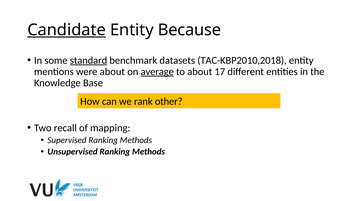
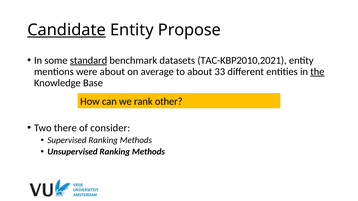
Because: Because -> Propose (189, 30)
TAC-KBP2010,2018: TAC-KBP2010,2018 -> TAC-KBP2010,2021 (242, 61)
average underline: present -> none (157, 72)
17: 17 -> 33 (220, 72)
the underline: none -> present (317, 72)
recall: recall -> there (65, 128)
mapping: mapping -> consider (110, 128)
